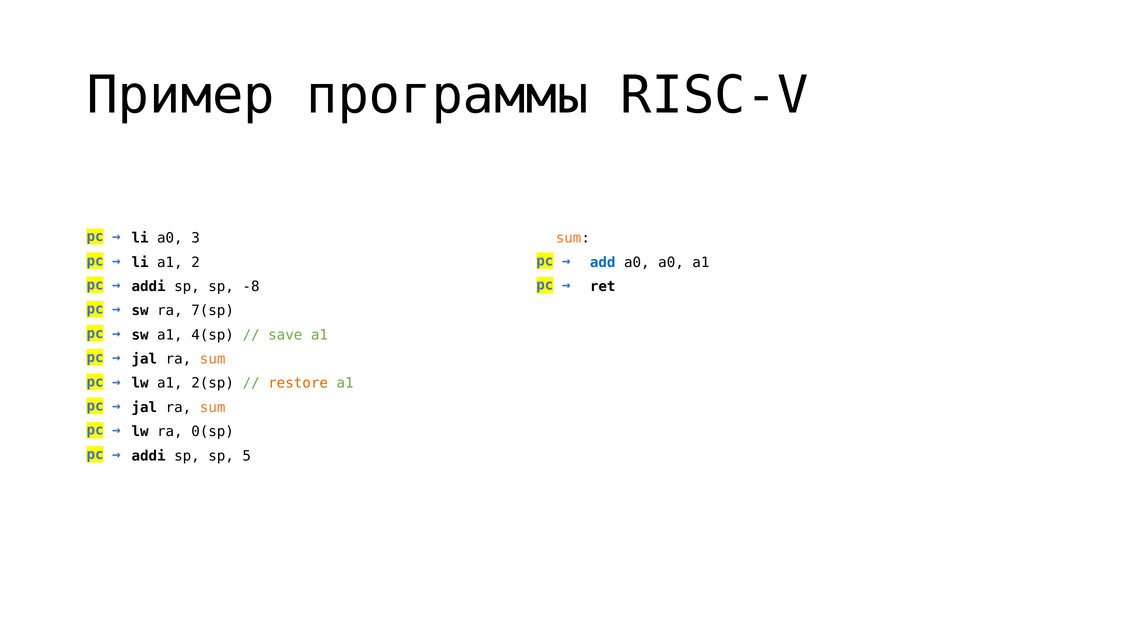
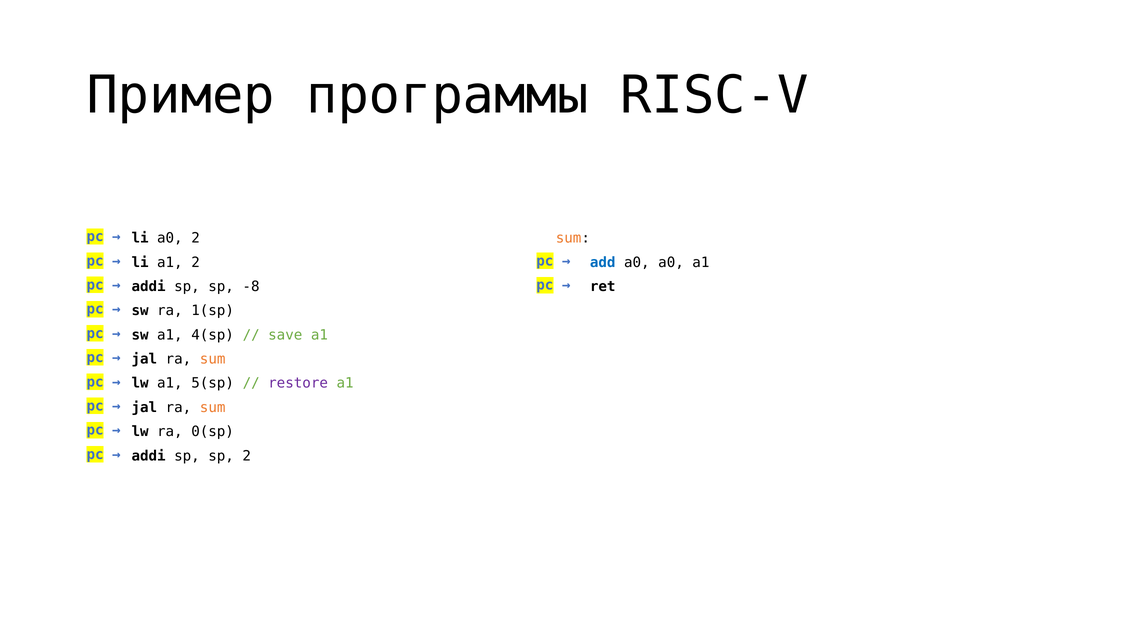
a0 3: 3 -> 2 (196, 238)
7(sp: 7(sp -> 1(sp (213, 310)
2(sp: 2(sp -> 5(sp (213, 383)
restore colour: orange -> purple (298, 383)
sp 5: 5 -> 2 (247, 456)
